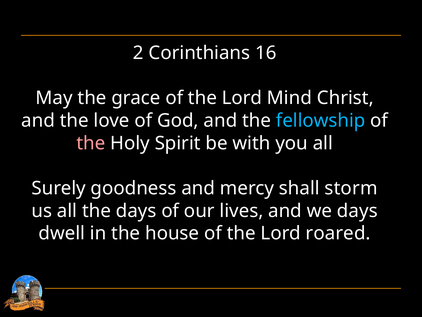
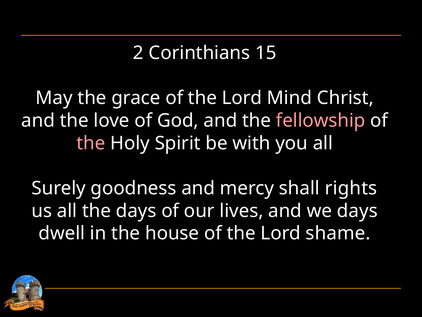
16: 16 -> 15 (266, 53)
fellowship colour: light blue -> pink (321, 120)
storm: storm -> rights (351, 188)
roared: roared -> shame (338, 233)
